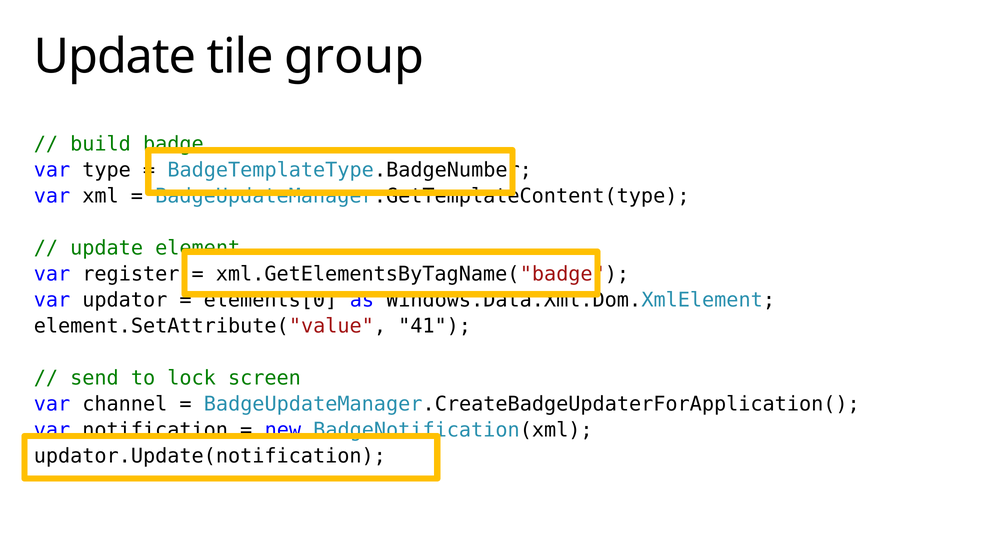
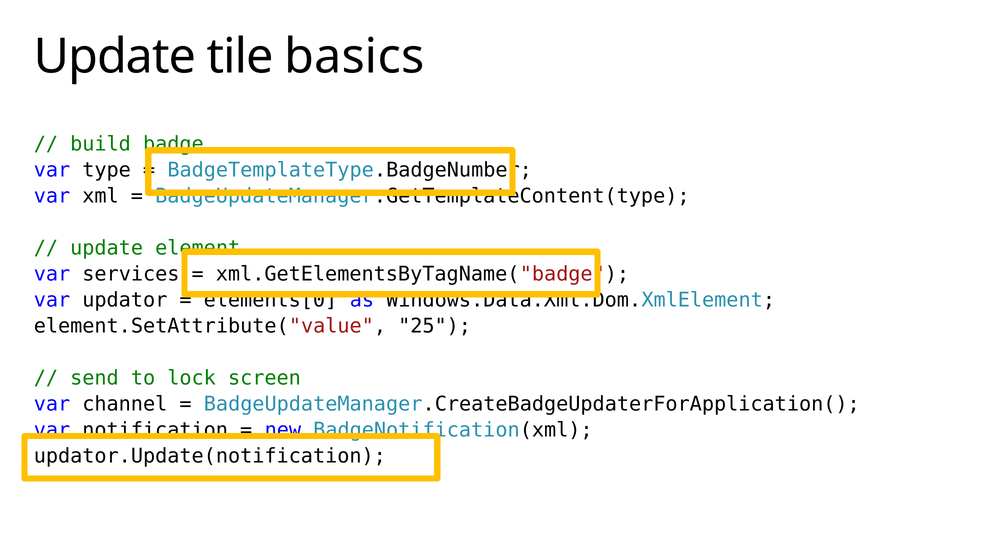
group: group -> basics (354, 57)
register: register -> services (131, 274)
41: 41 -> 25 (435, 326)
